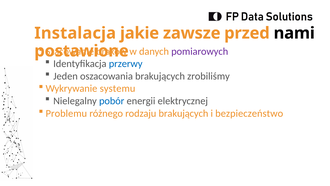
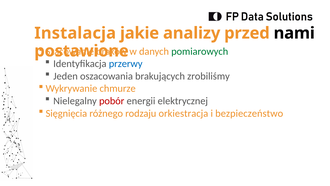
zawsze: zawsze -> analizy (192, 33)
pomiarowych colour: purple -> green (200, 51)
systemu: systemu -> chmurze (118, 88)
pobór colour: blue -> red (112, 101)
Problemu: Problemu -> Sięgnięcia (66, 113)
rodzaju brakujących: brakujących -> orkiestracja (183, 113)
